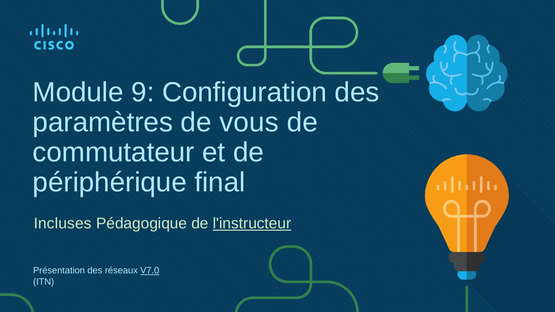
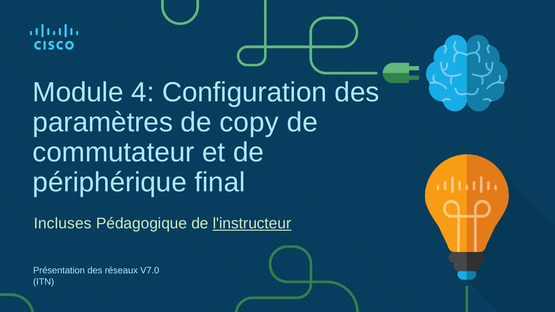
9: 9 -> 4 (143, 92)
vous: vous -> copy (249, 122)
V7.0 underline: present -> none (150, 271)
